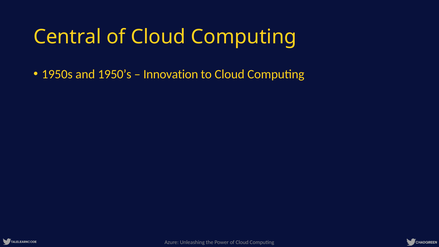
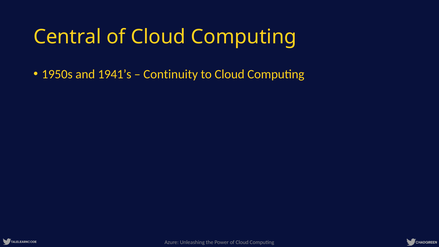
1950’s: 1950’s -> 1941’s (115, 74)
Innovation: Innovation -> Continuity (171, 74)
